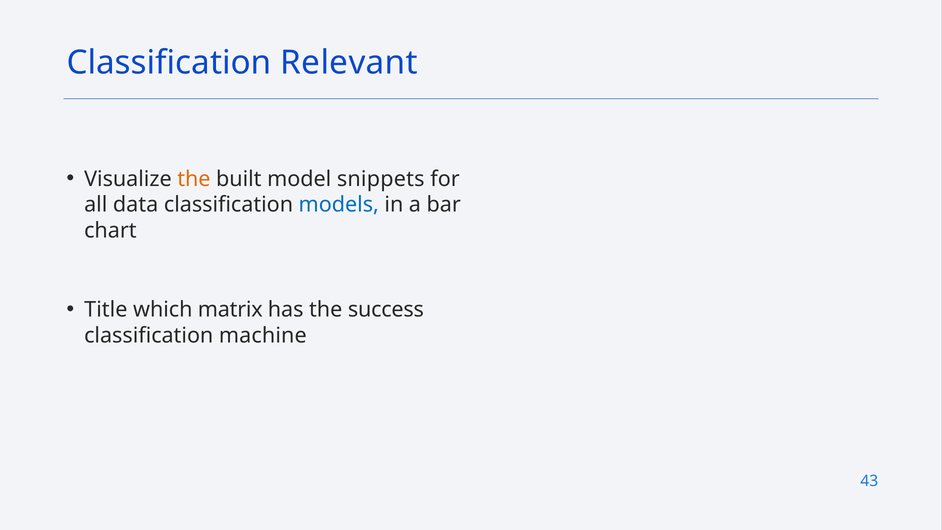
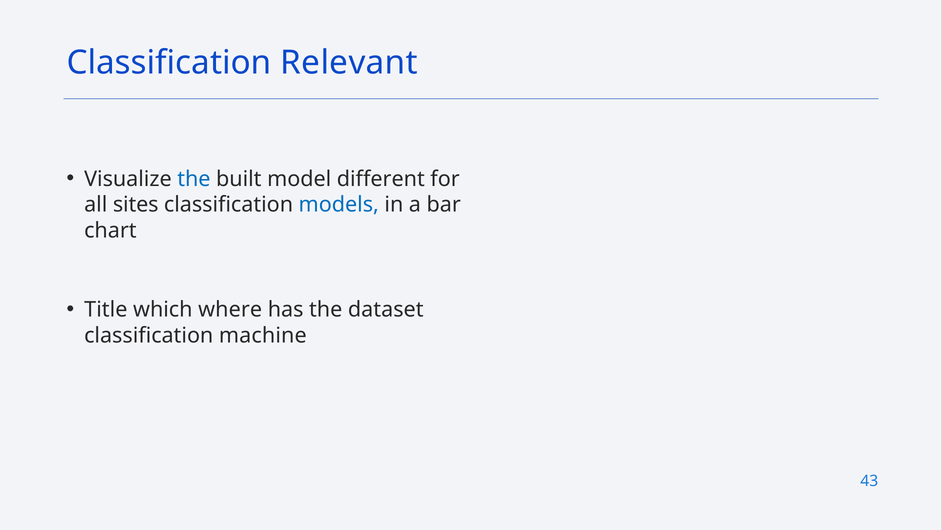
the colour: orange -> blue (194, 179)
snippets: snippets -> different (381, 179)
data: data -> sites (136, 205)
matrix: matrix -> where (230, 310)
success: success -> dataset (386, 310)
